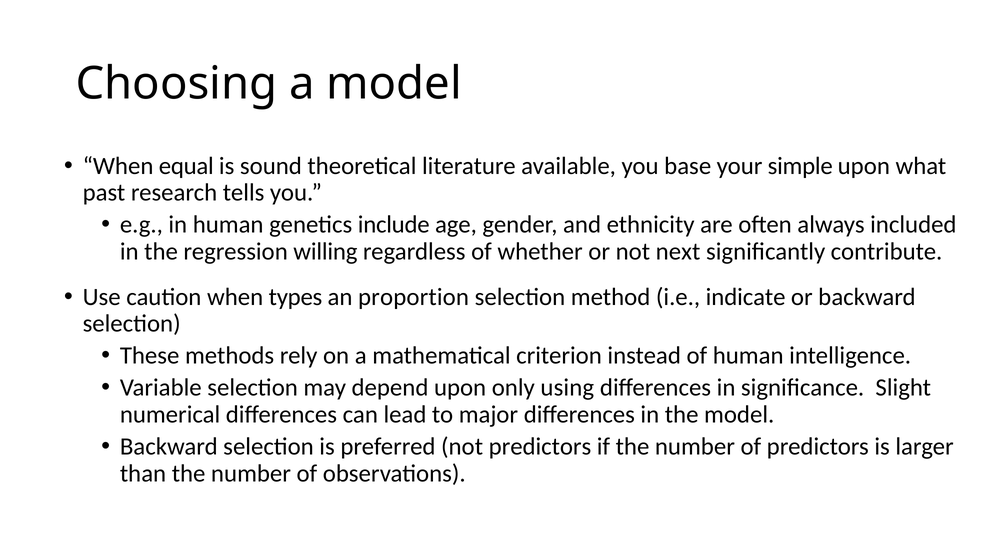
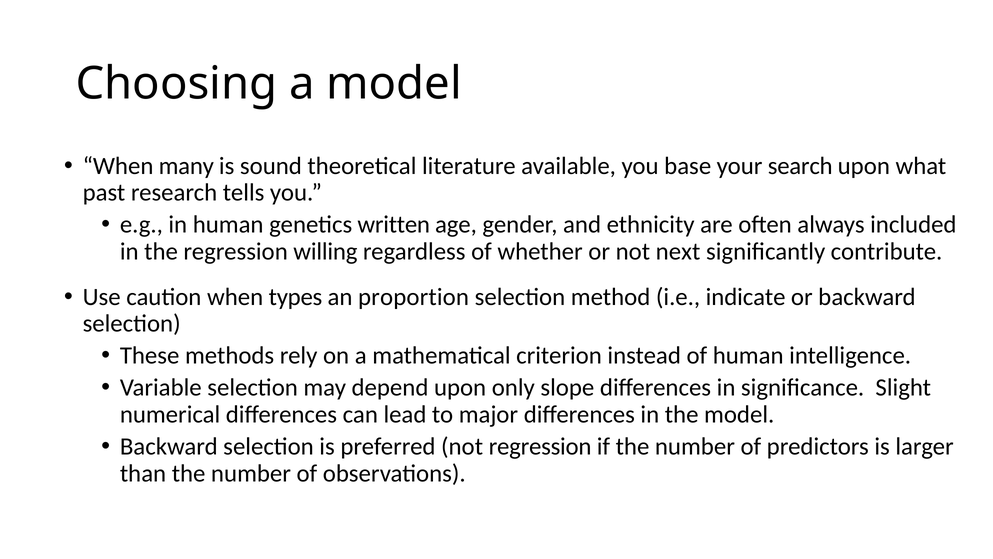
equal: equal -> many (186, 166)
simple: simple -> search (800, 166)
include: include -> written (394, 224)
using: using -> slope (567, 387)
not predictors: predictors -> regression (540, 446)
